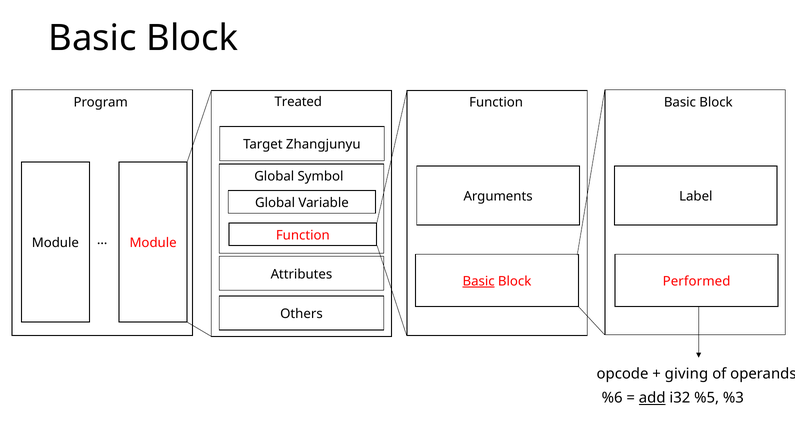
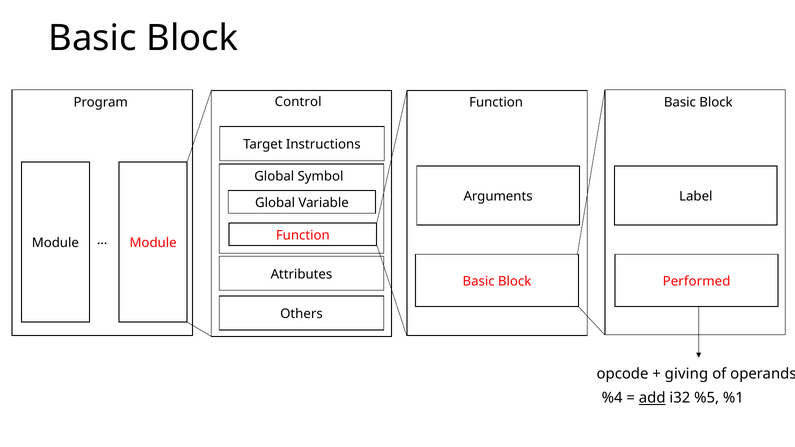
Treated: Treated -> Control (298, 102)
Zhangjunyu: Zhangjunyu -> Instructions (323, 145)
Basic underline: present -> none (479, 281)
%6: %6 -> %4 (612, 398)
%3: %3 -> %1 (733, 398)
